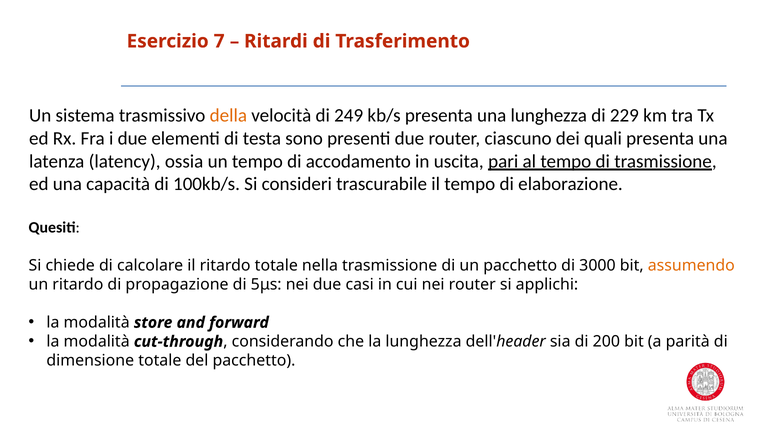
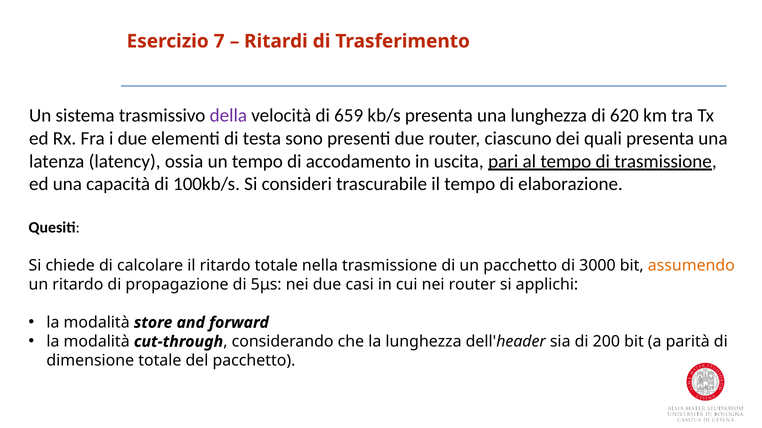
della colour: orange -> purple (228, 116)
249: 249 -> 659 (349, 116)
229: 229 -> 620 (624, 116)
